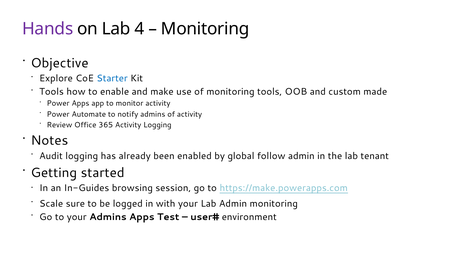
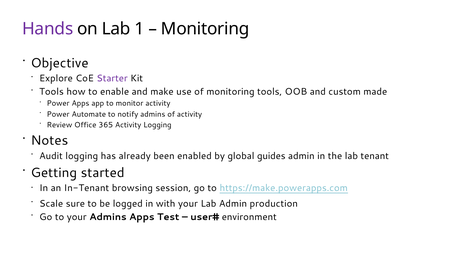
4: 4 -> 1 (140, 29)
Starter colour: blue -> purple (112, 78)
follow: follow -> guides (271, 156)
In-Guides: In-Guides -> In-Tenant (86, 188)
Admin monitoring: monitoring -> production (274, 204)
